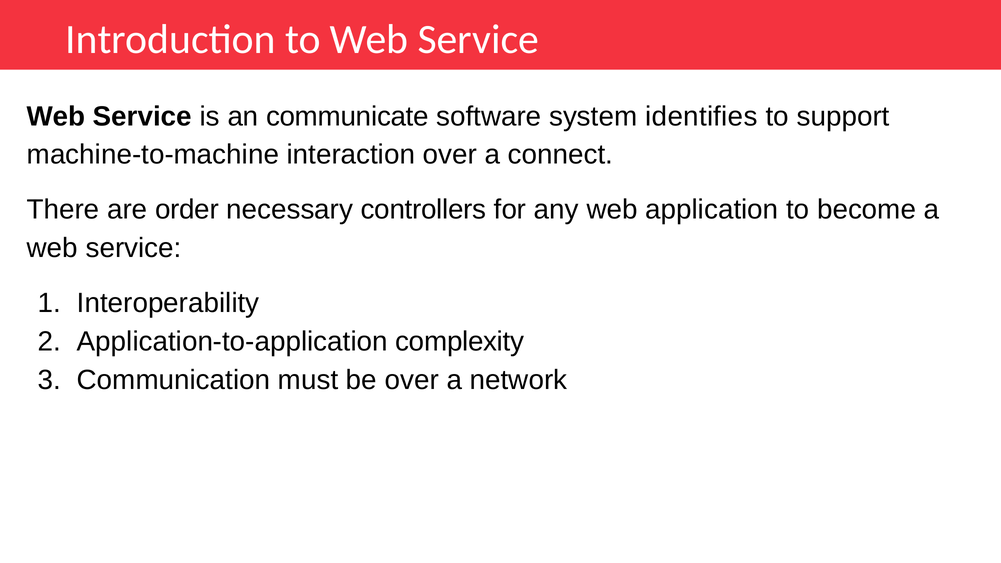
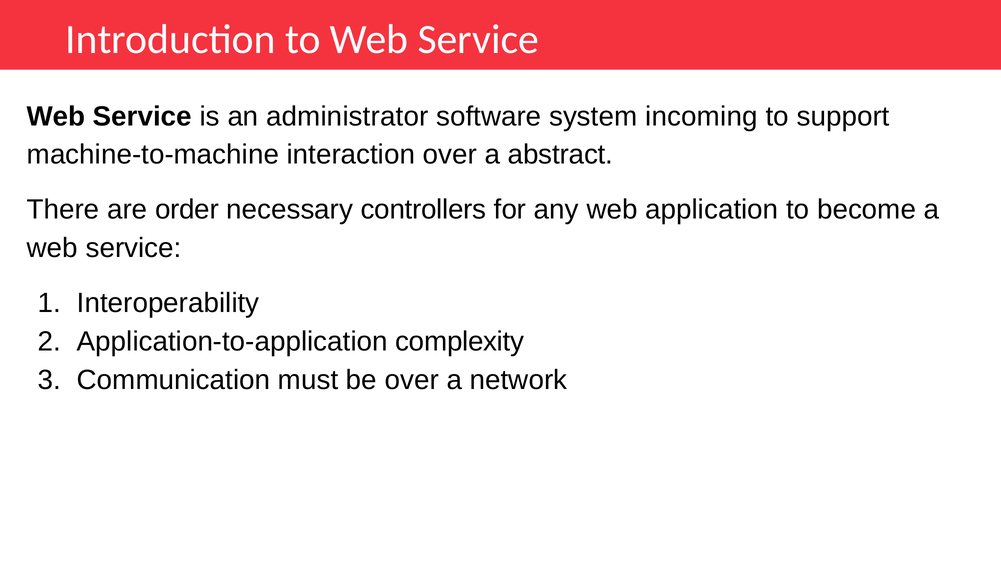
communicate: communicate -> administrator (347, 116)
identifies: identifies -> incoming (702, 116)
connect: connect -> abstract (561, 155)
